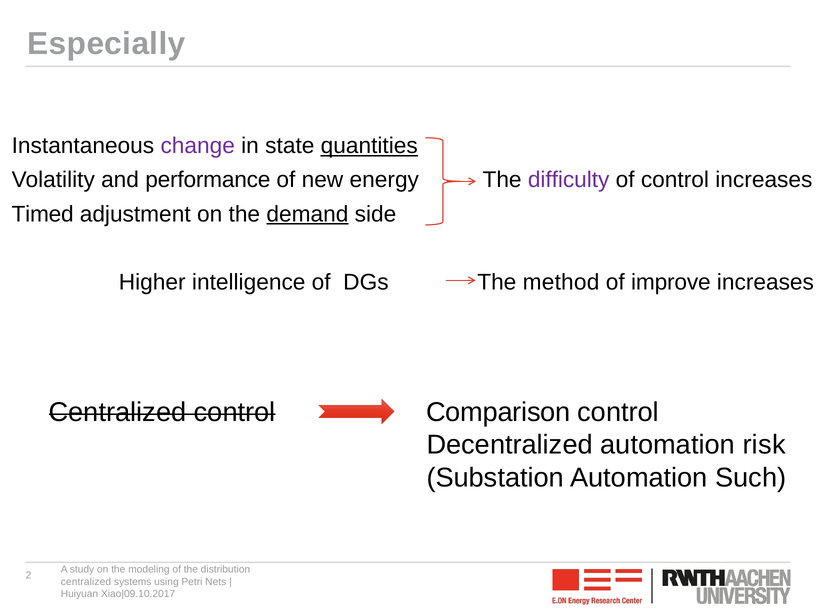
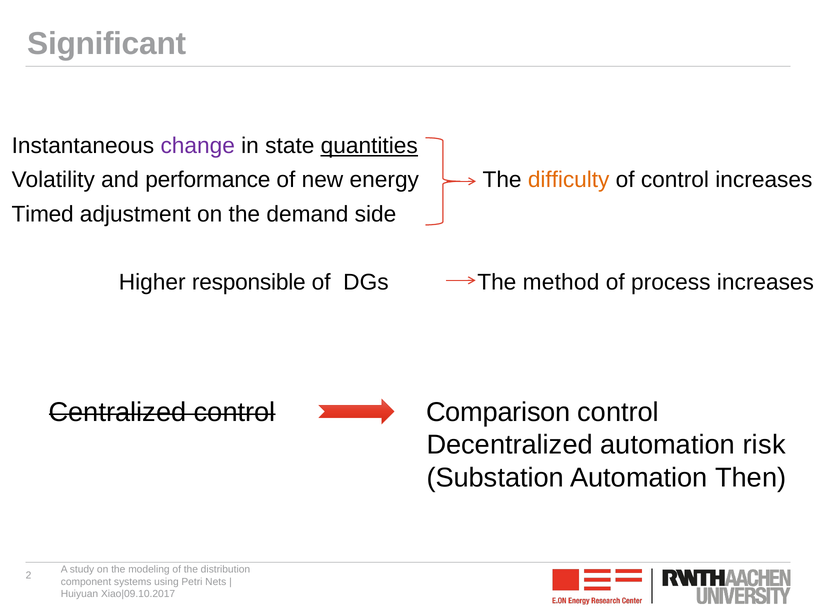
Especially: Especially -> Significant (107, 44)
difficulty colour: purple -> orange (569, 180)
demand underline: present -> none (307, 214)
intelligence: intelligence -> responsible (249, 282)
improve: improve -> process (671, 282)
Such: Such -> Then (751, 478)
centralized: centralized -> component (86, 582)
